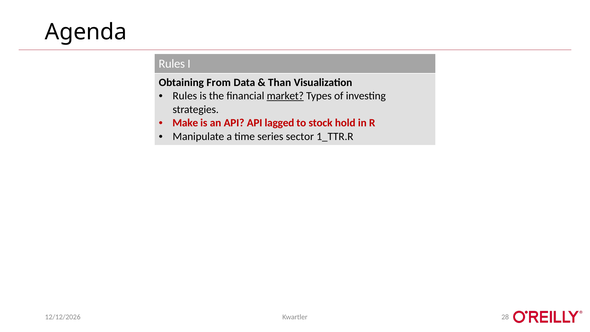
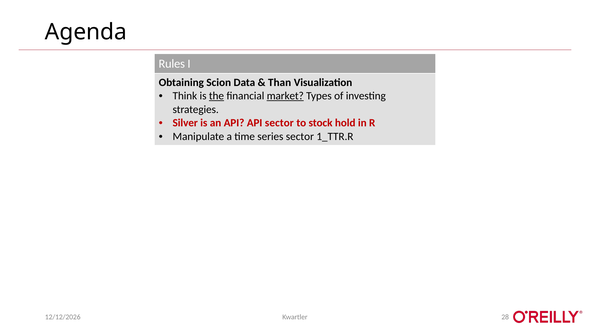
From: From -> Scion (219, 82)
Rules: Rules -> Think (185, 96)
the underline: none -> present (216, 96)
Make: Make -> Silver (185, 123)
API lagged: lagged -> sector (279, 123)
